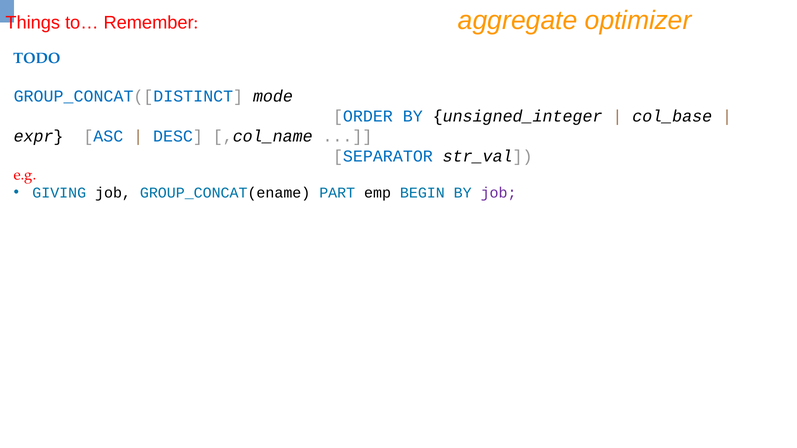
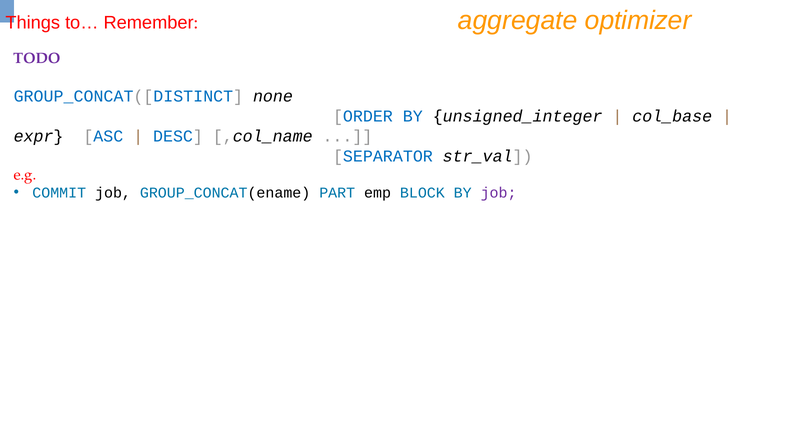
TODO colour: blue -> purple (37, 58)
mode: mode -> none (273, 96)
GIVING: GIVING -> COMMIT (59, 193)
BEGIN: BEGIN -> BLOCK (422, 193)
